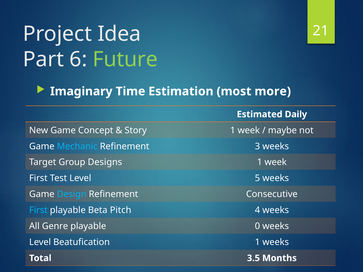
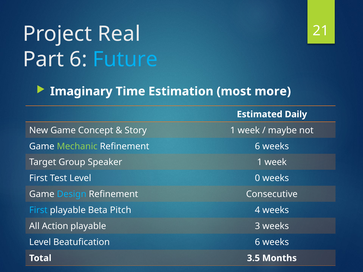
Idea: Idea -> Real (119, 34)
Future colour: light green -> light blue (125, 59)
Mechanic colour: light blue -> light green (77, 146)
Refinement 3: 3 -> 6 (257, 146)
Designs: Designs -> Speaker (105, 162)
5: 5 -> 0 (257, 178)
Genre: Genre -> Action (55, 226)
0: 0 -> 3 (257, 226)
Beatufication 1: 1 -> 6 (257, 242)
